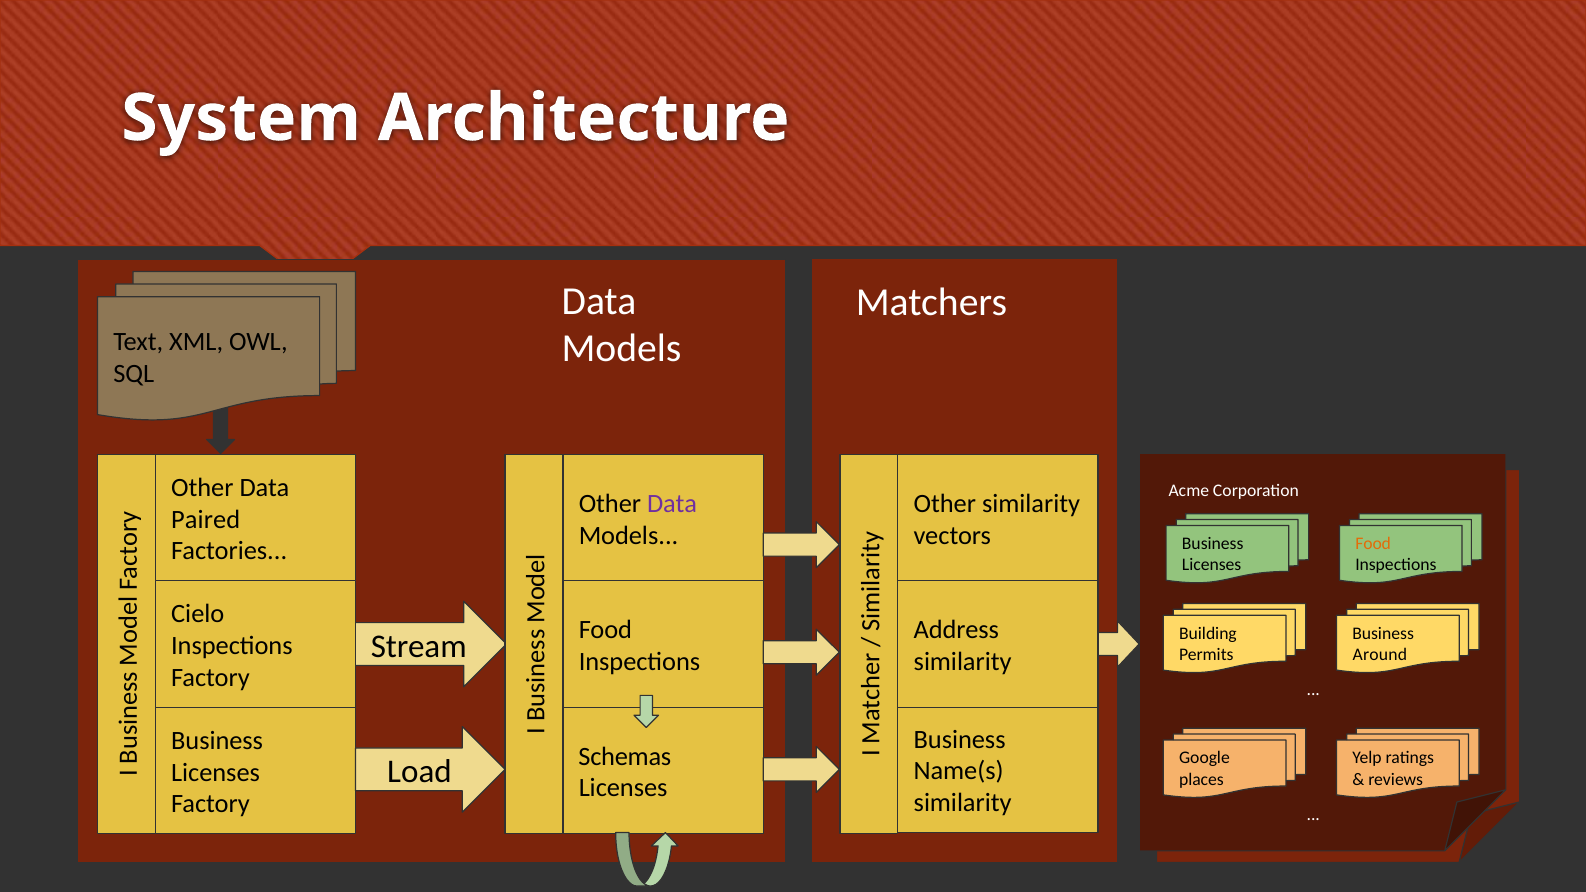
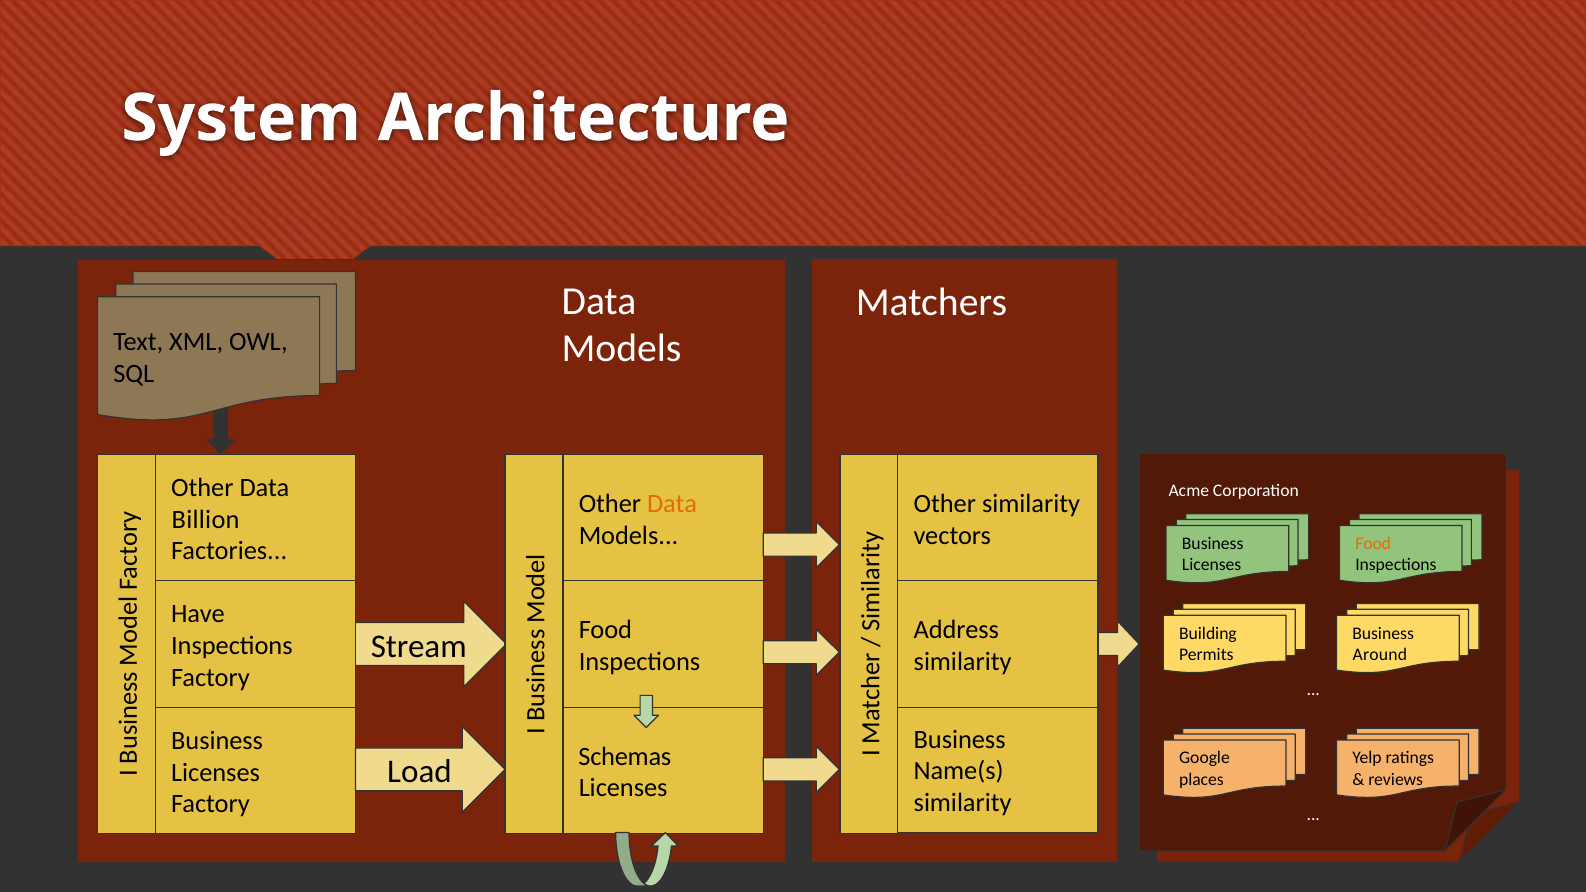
Data colour: purple -> orange (672, 504)
Paired: Paired -> Billion (206, 520)
Cielo: Cielo -> Have (198, 614)
